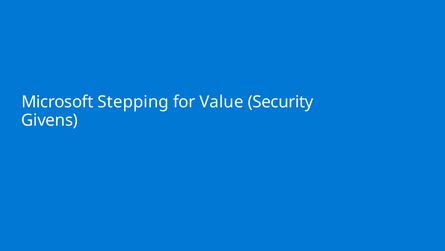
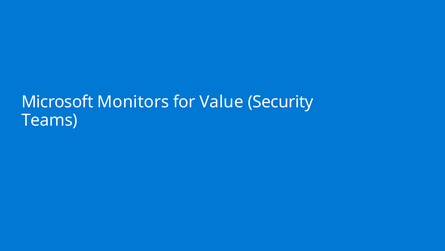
Stepping: Stepping -> Monitors (133, 102)
Givens: Givens -> Teams (49, 120)
